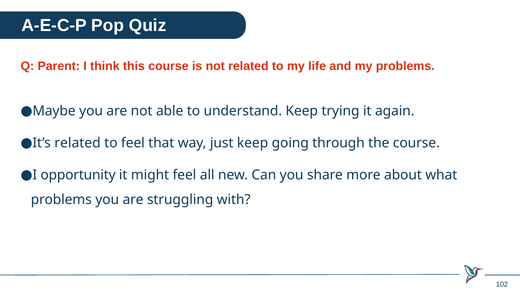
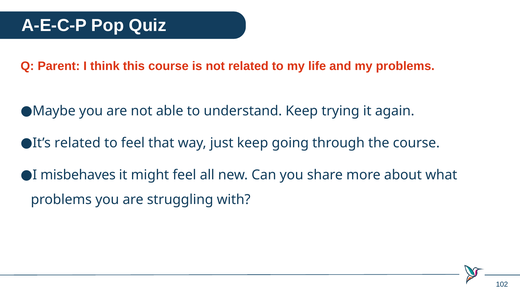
opportunity: opportunity -> misbehaves (78, 175)
